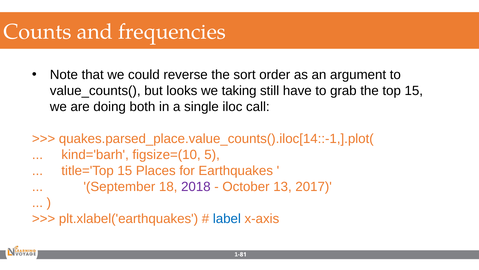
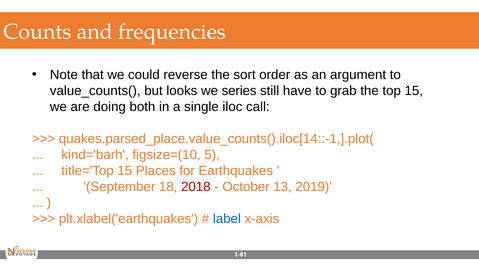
taking: taking -> series (239, 91)
2018 colour: purple -> red (196, 186)
2017: 2017 -> 2019 (314, 186)
